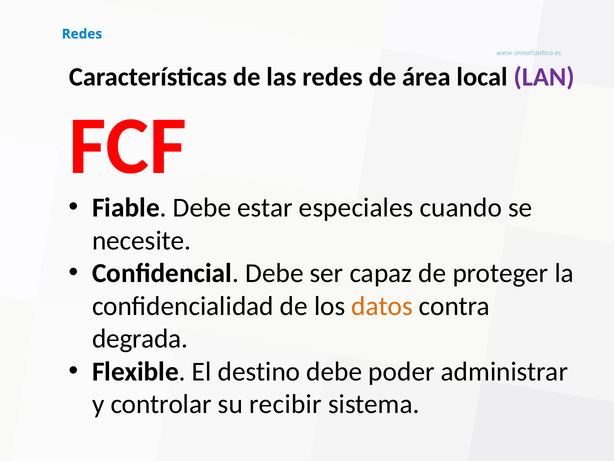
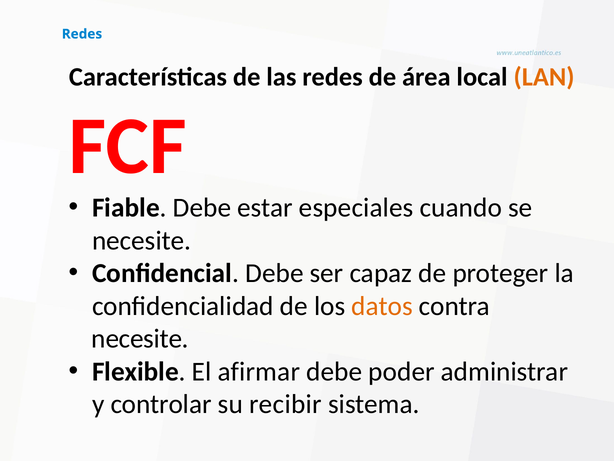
LAN colour: purple -> orange (544, 77)
degrada: degrada -> necesite (140, 339)
destino: destino -> afirmar (259, 371)
